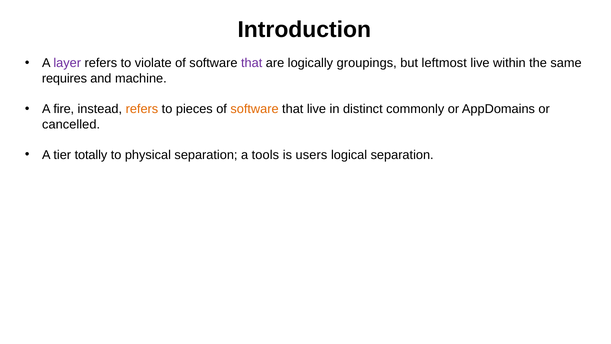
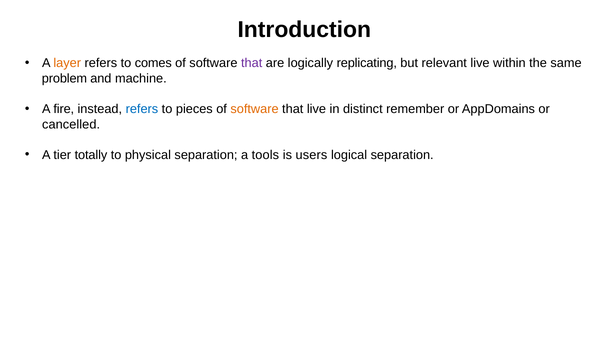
layer colour: purple -> orange (67, 63)
violate: violate -> comes (153, 63)
groupings: groupings -> replicating (367, 63)
leftmost: leftmost -> relevant (444, 63)
requires: requires -> problem (64, 78)
refers colour: orange -> blue (142, 109)
commonly: commonly -> remember (415, 109)
